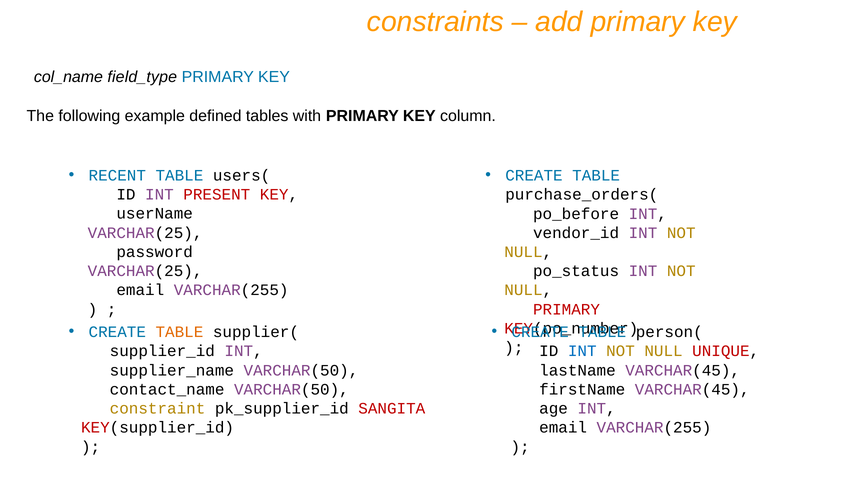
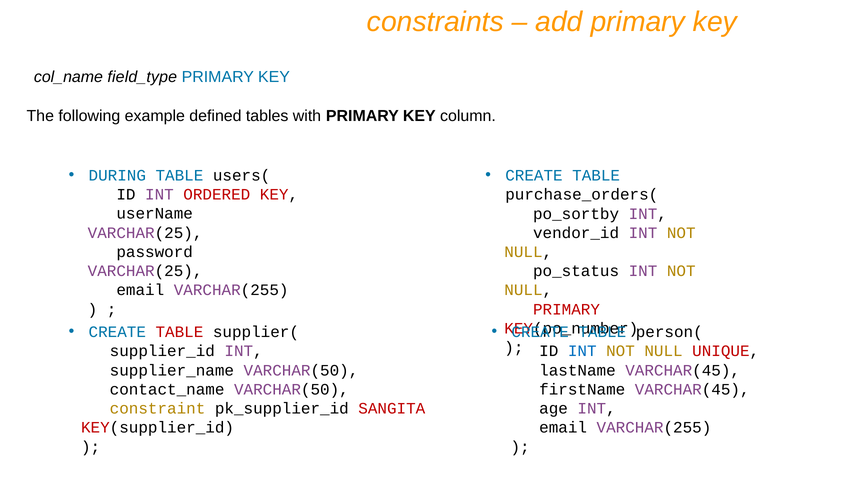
RECENT: RECENT -> DURING (117, 175)
PRESENT: PRESENT -> ORDERED (217, 195)
po_before: po_before -> po_sortby (576, 214)
TABLE colour: orange -> red (179, 332)
